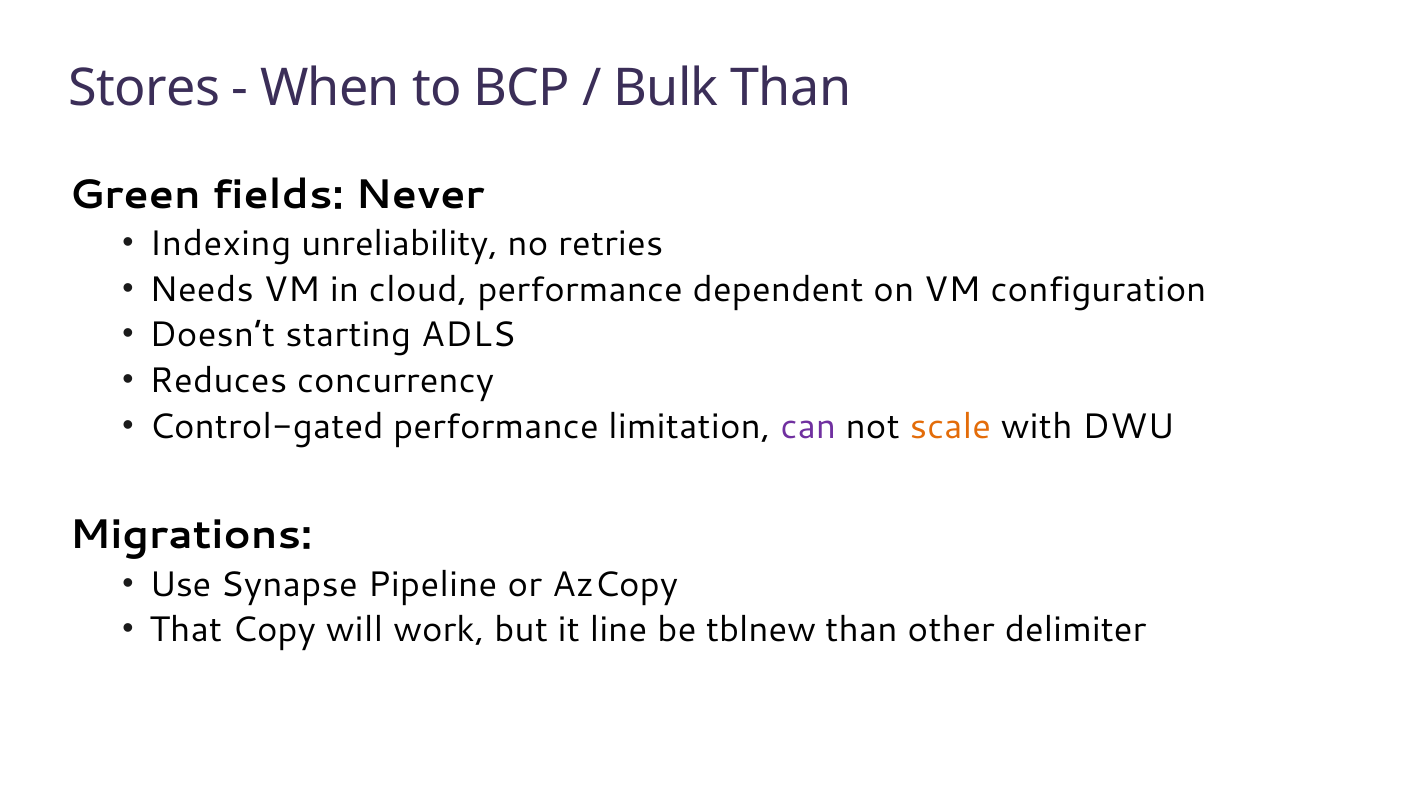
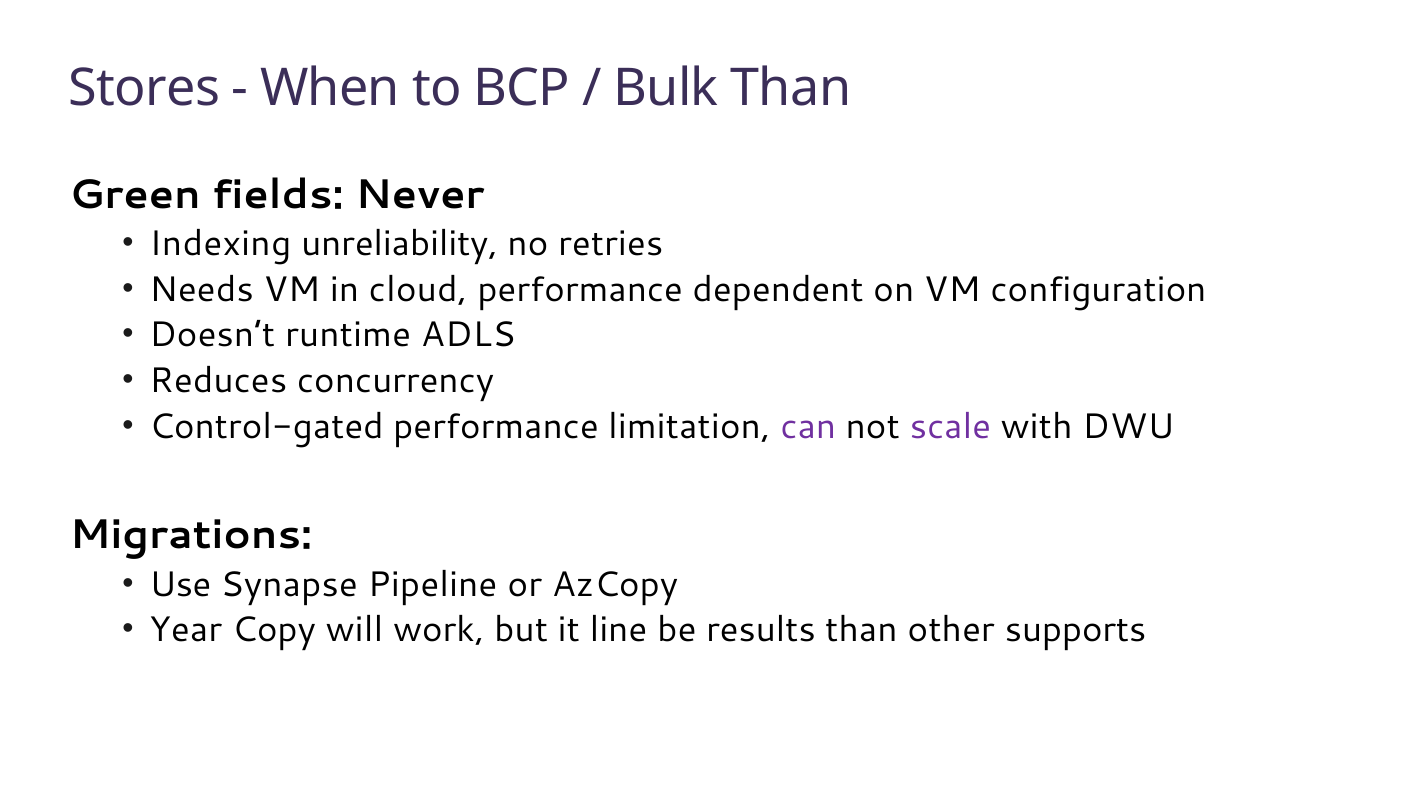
starting: starting -> runtime (348, 335)
scale colour: orange -> purple (950, 426)
That: That -> Year (186, 630)
tblnew: tblnew -> results (761, 630)
delimiter: delimiter -> supports (1076, 630)
